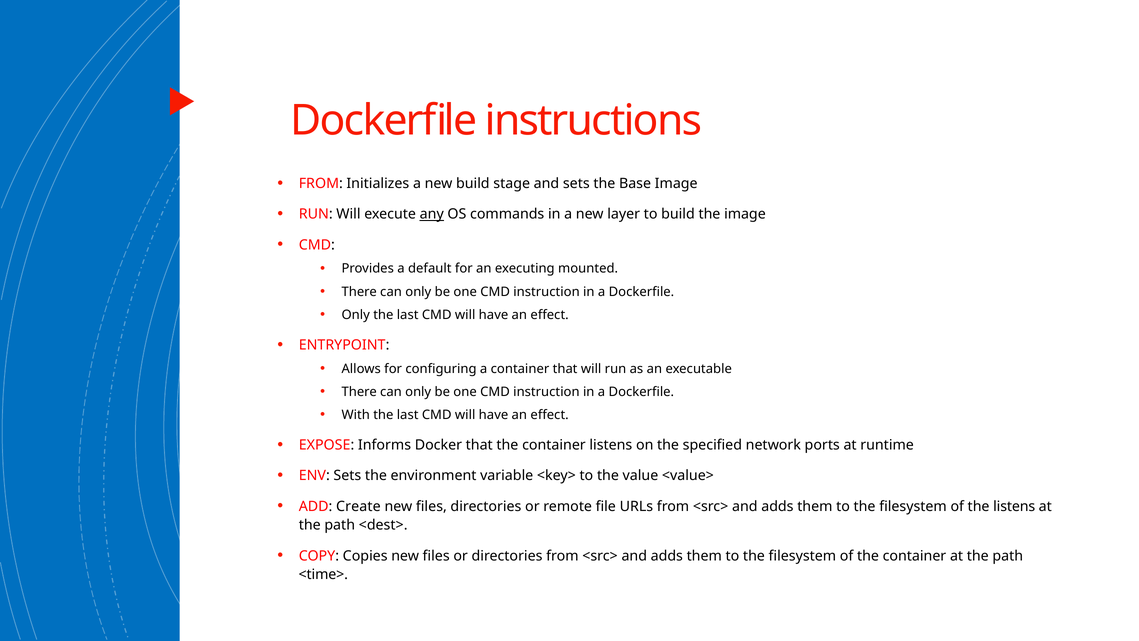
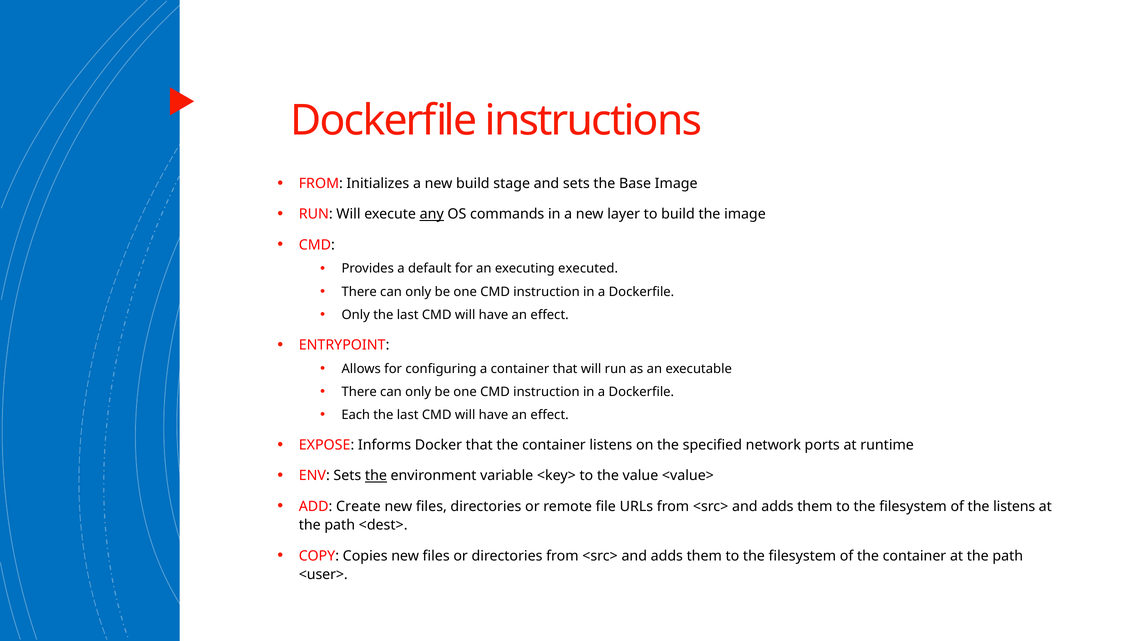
mounted: mounted -> executed (588, 269)
With: With -> Each (356, 415)
the underline: none -> present (376, 476)
<time>: <time> -> <user> (323, 574)
